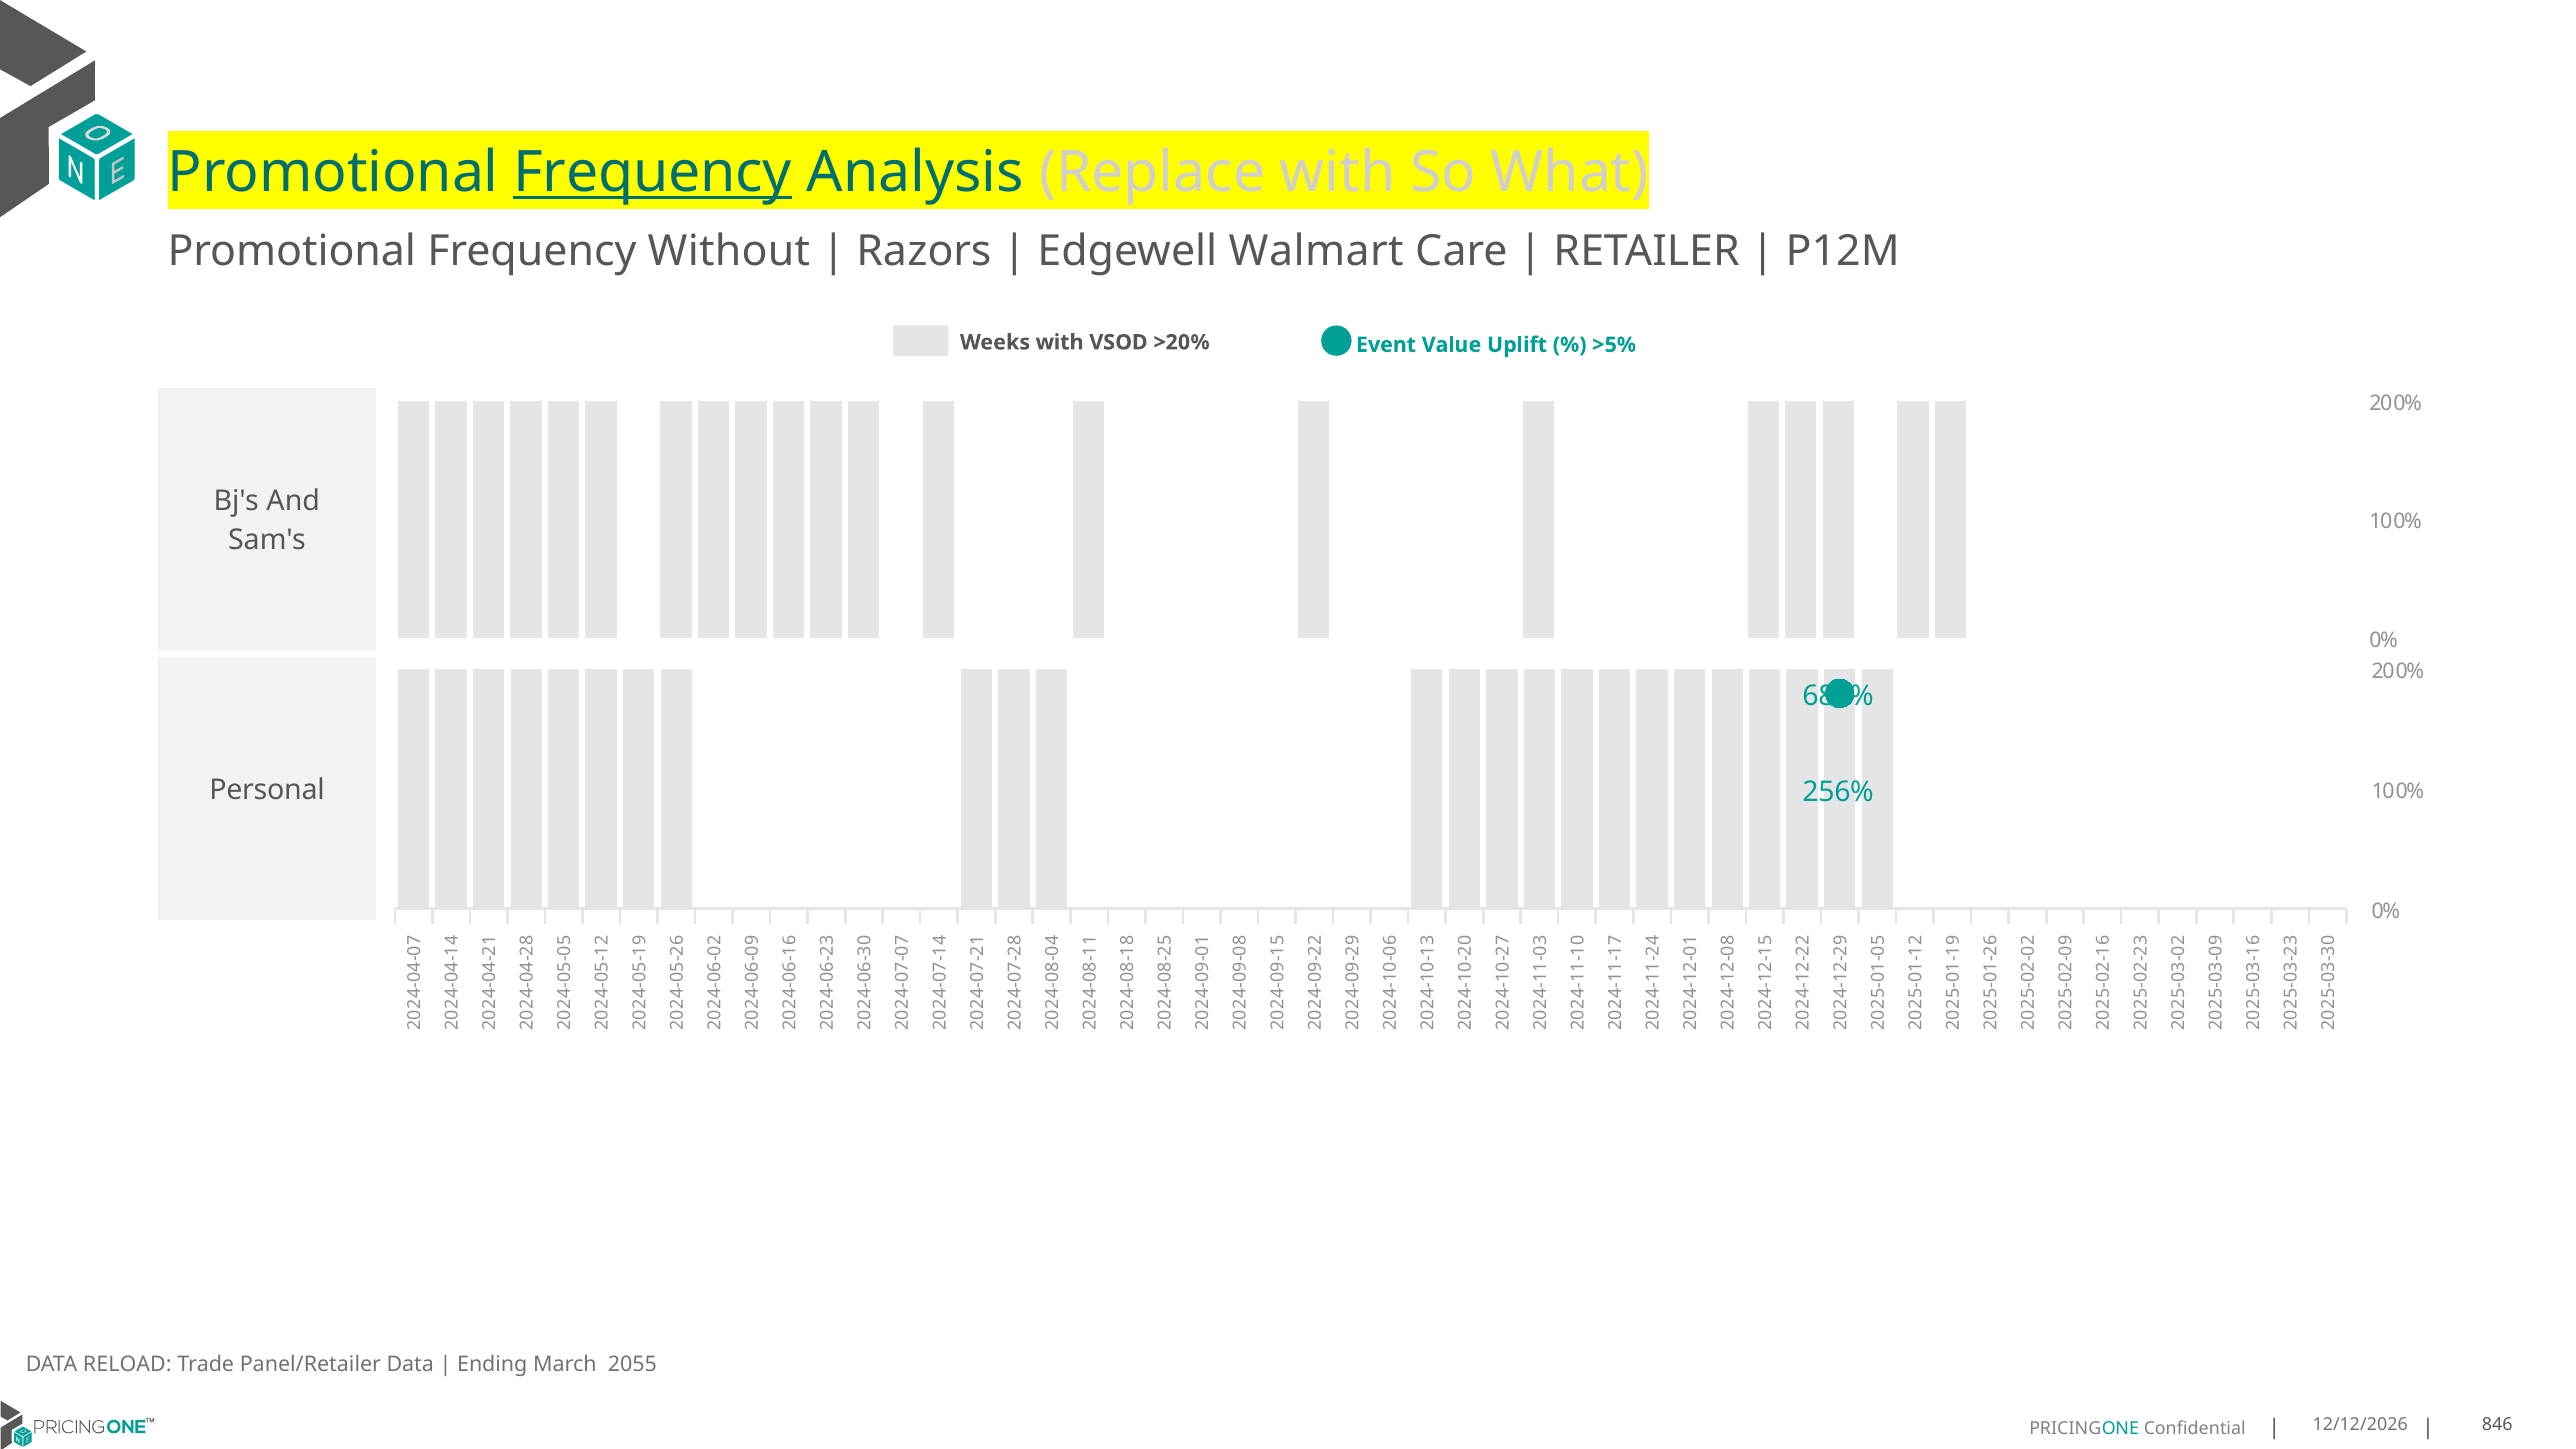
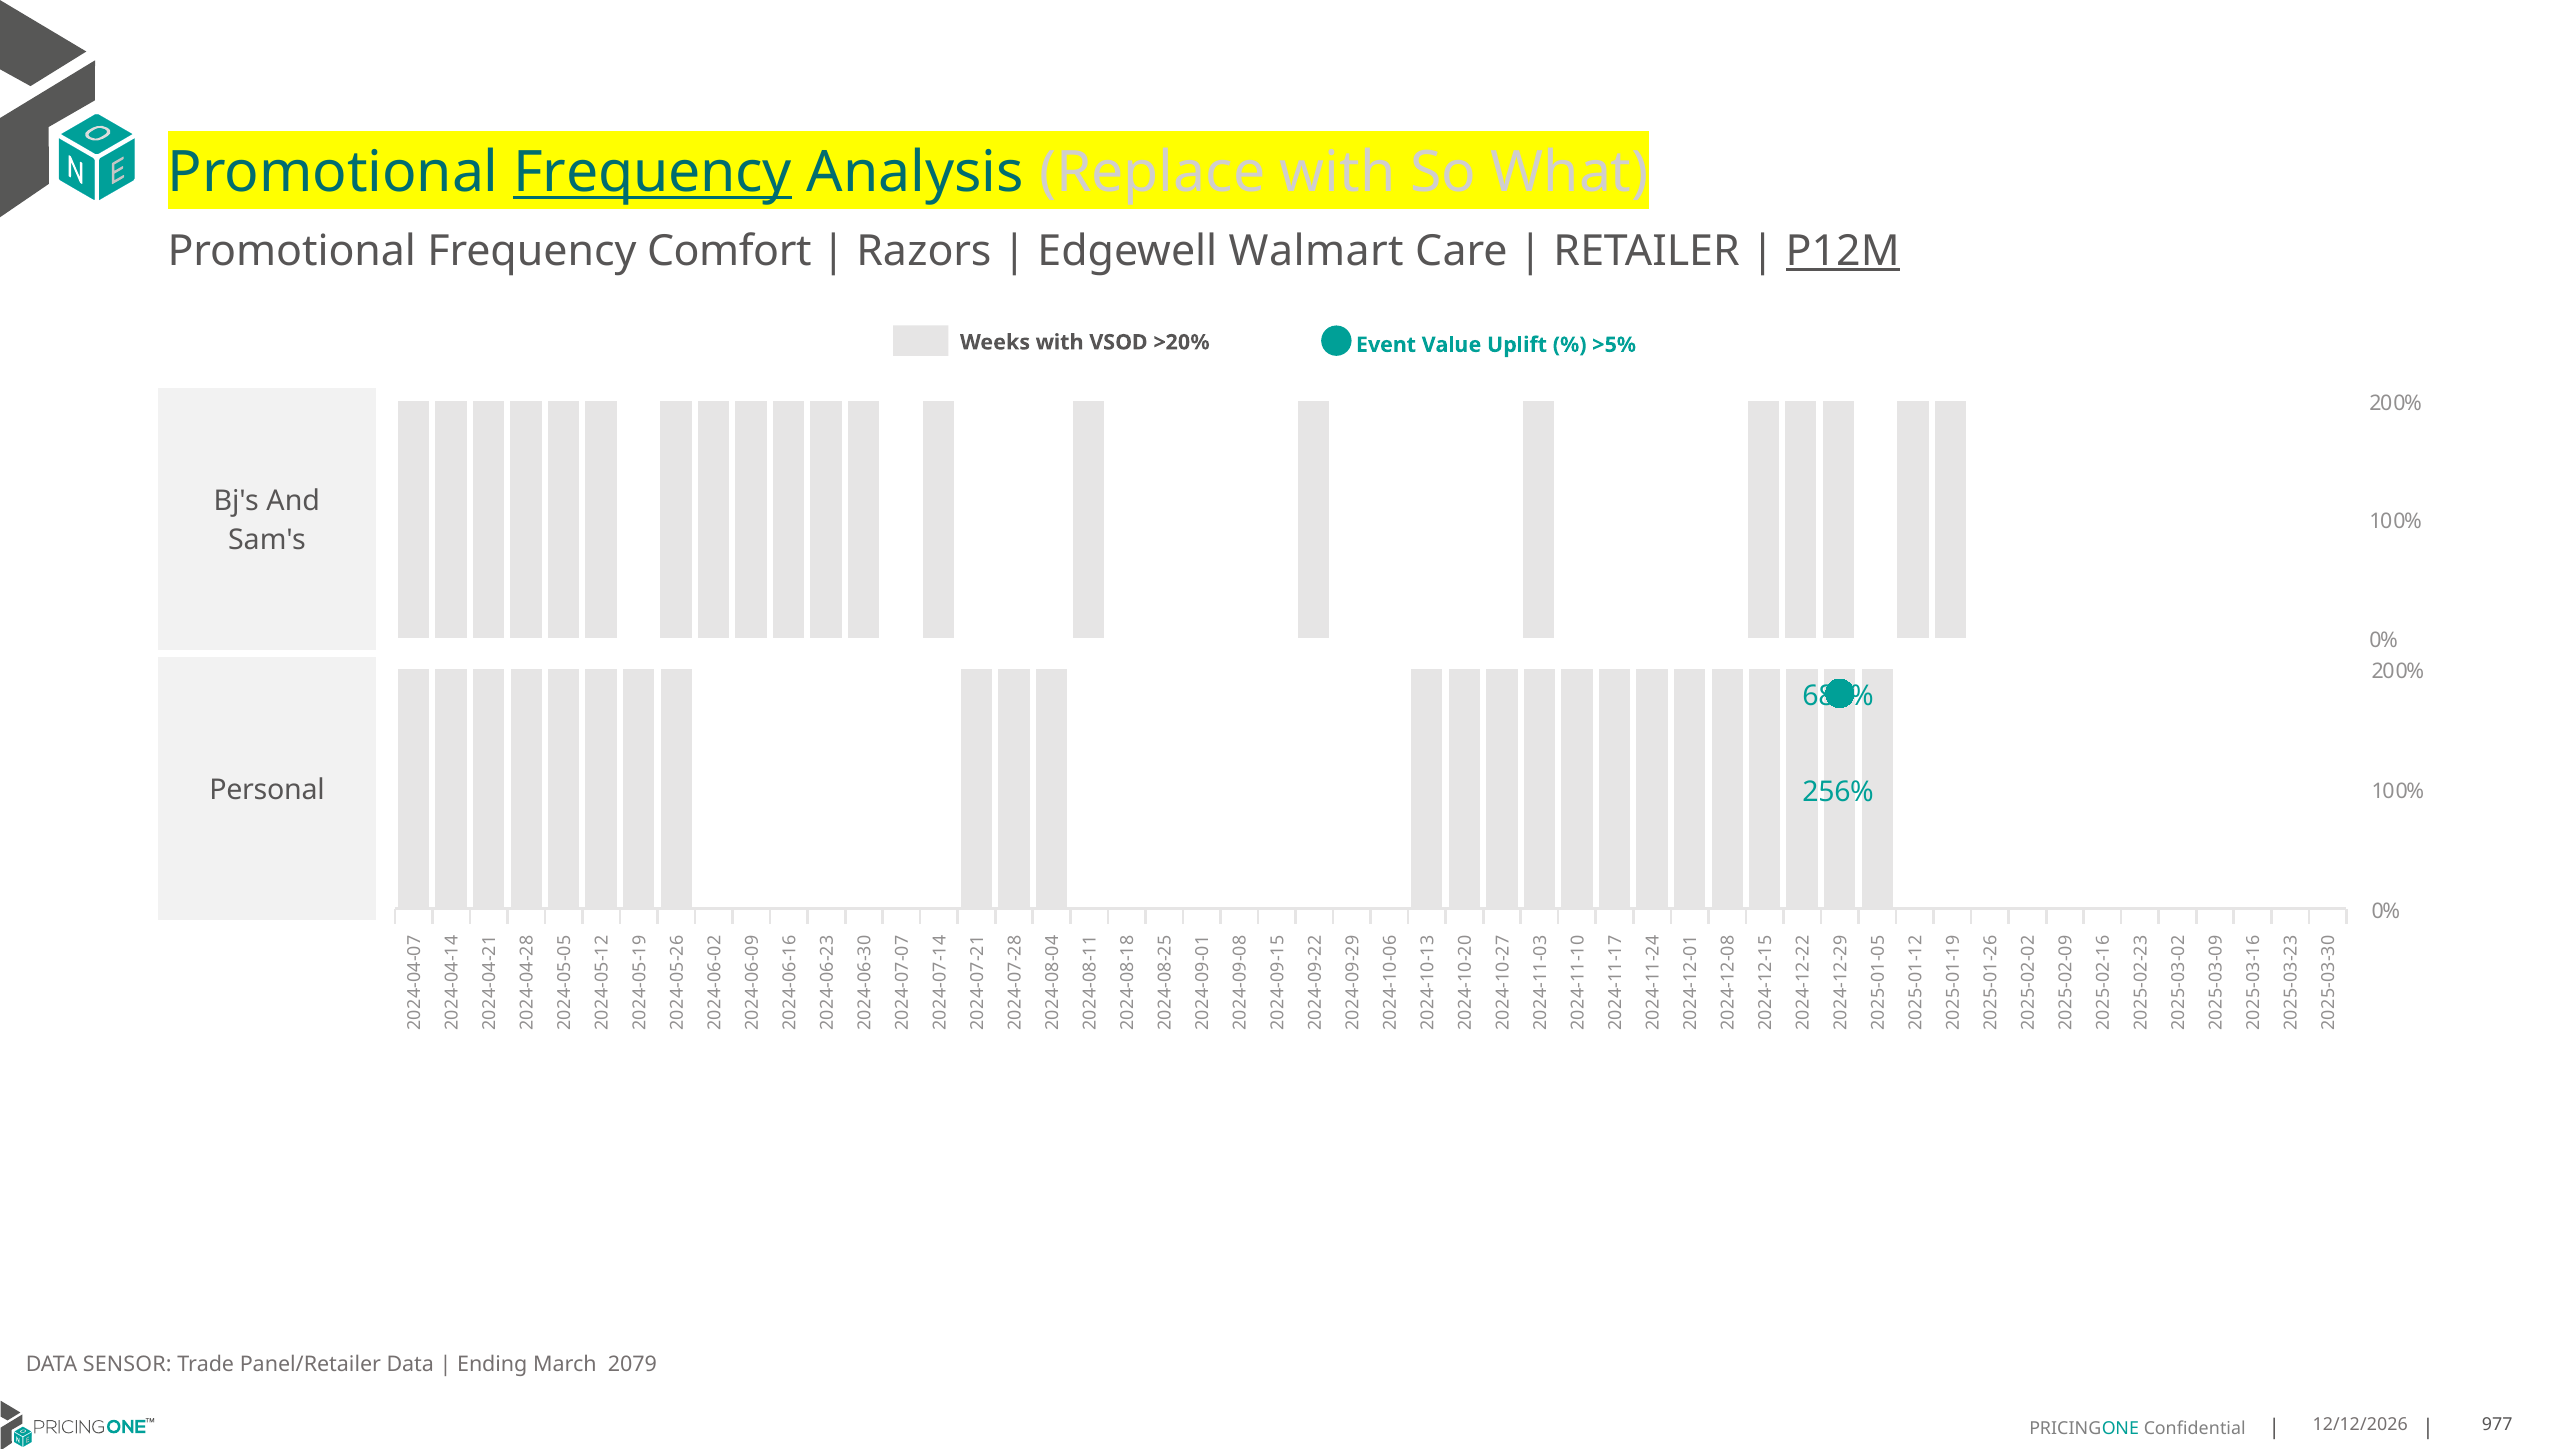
Without: Without -> Comfort (729, 251)
P12M underline: none -> present (1843, 251)
RELOAD: RELOAD -> SENSOR (127, 1365)
2055: 2055 -> 2079 (632, 1365)
846: 846 -> 977 (2497, 1425)
